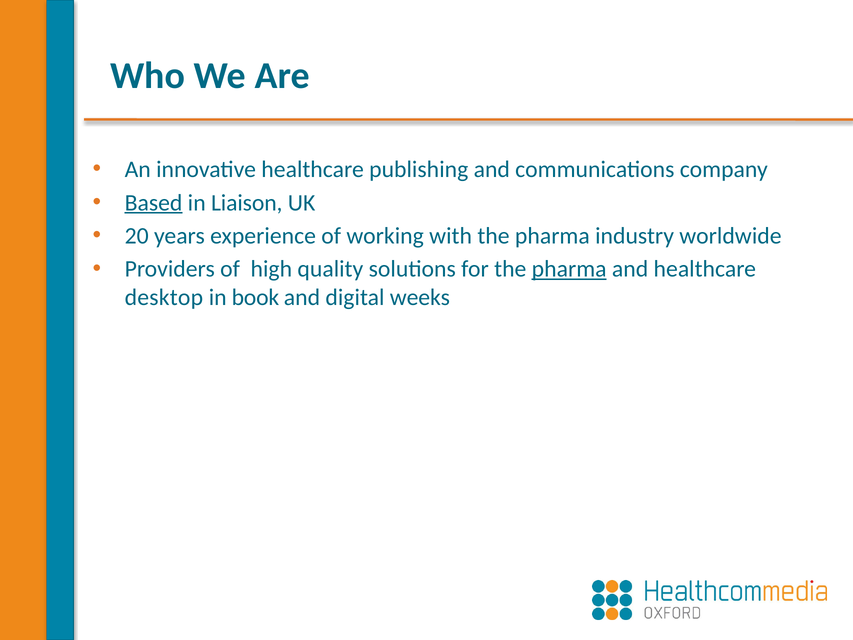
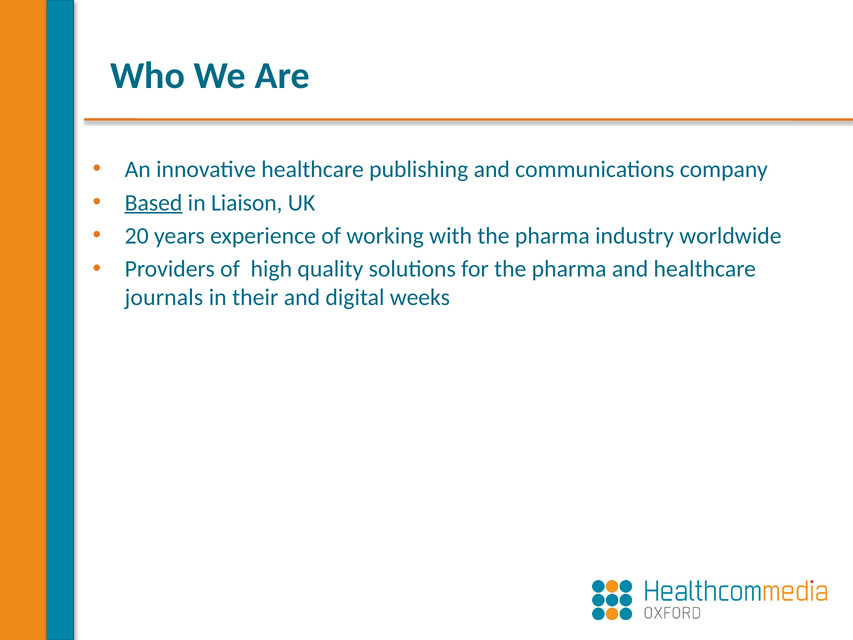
pharma underline: present -> none (569, 269)
desktop: desktop -> journals (164, 297)
book: book -> their (255, 297)
